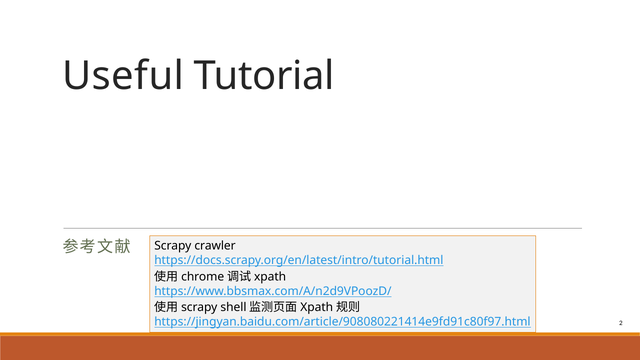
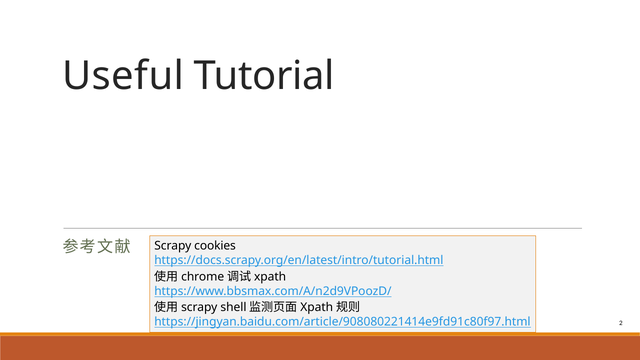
crawler: crawler -> cookies (215, 246)
